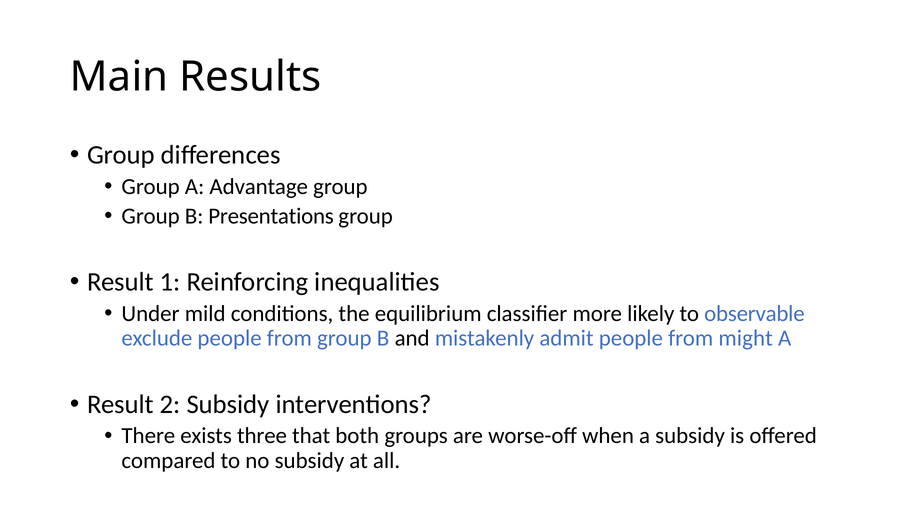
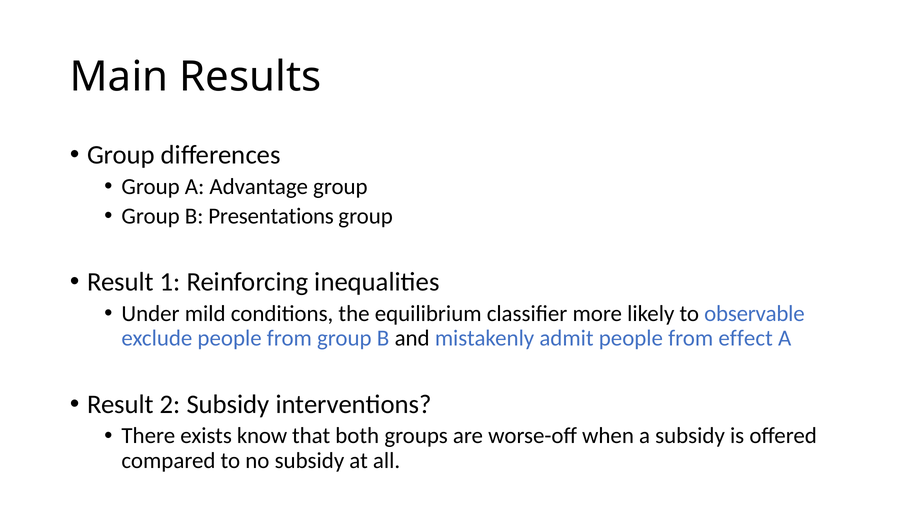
might: might -> effect (746, 338)
three: three -> know (262, 436)
